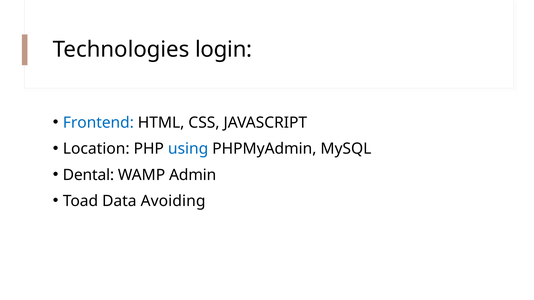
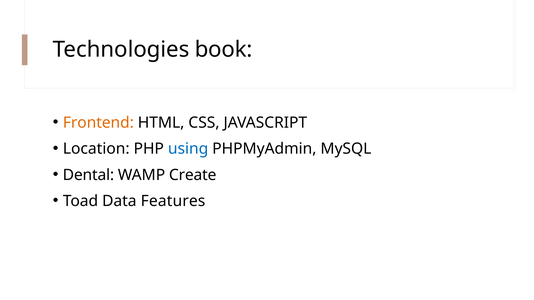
login: login -> book (224, 50)
Frontend colour: blue -> orange (98, 123)
Admin: Admin -> Create (193, 175)
Avoiding: Avoiding -> Features (173, 201)
